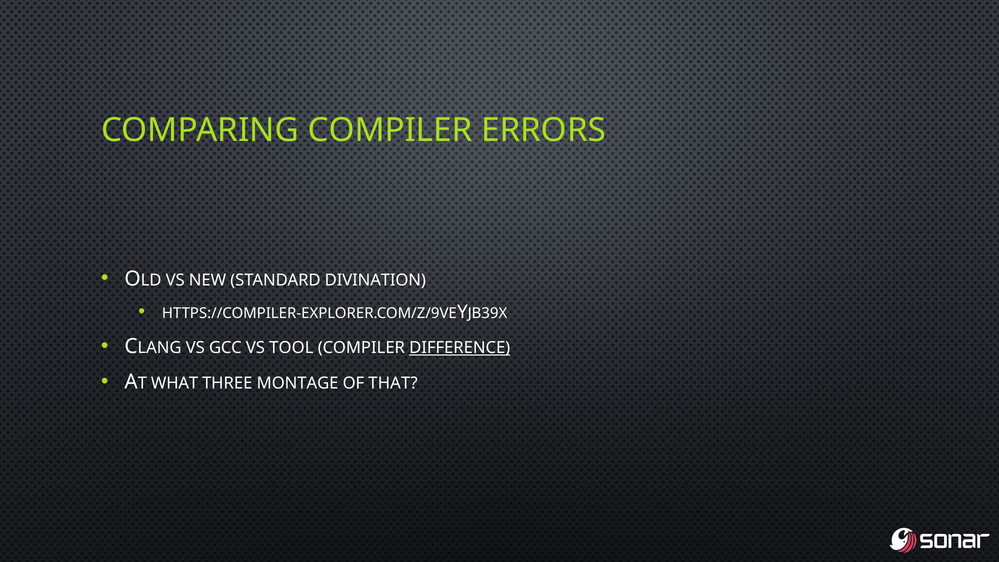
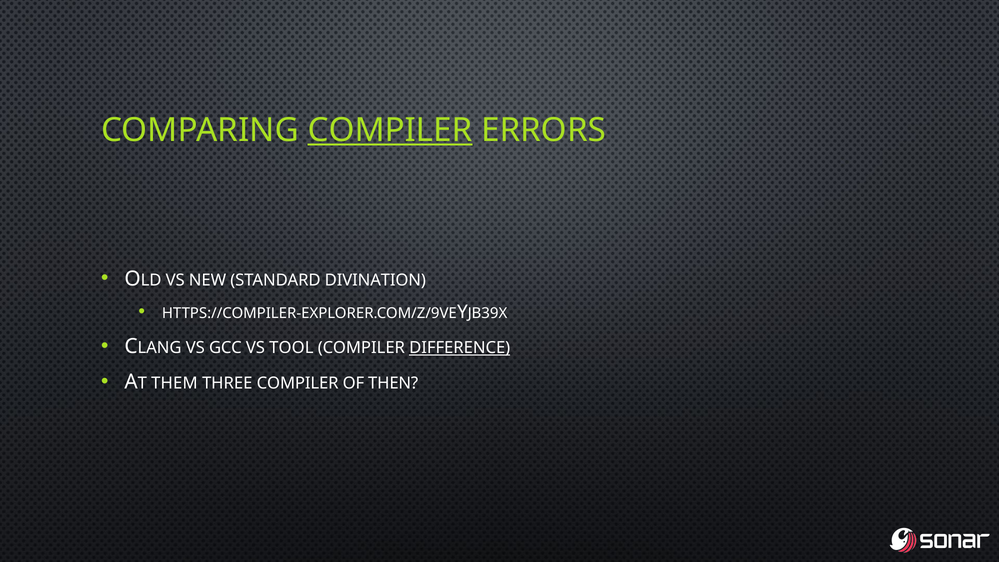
COMPILER underline: none -> present (390, 130)
WHAT: WHAT -> THEM (174, 383)
THREE MONTAGE: MONTAGE -> COMPILER (298, 383)
THAT: THAT -> THEN (393, 383)
